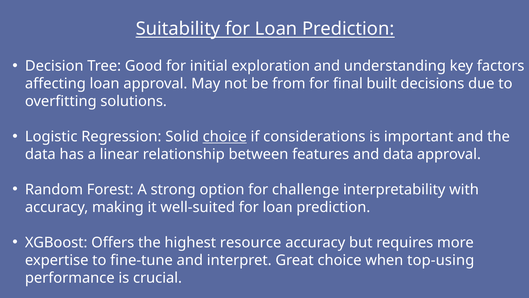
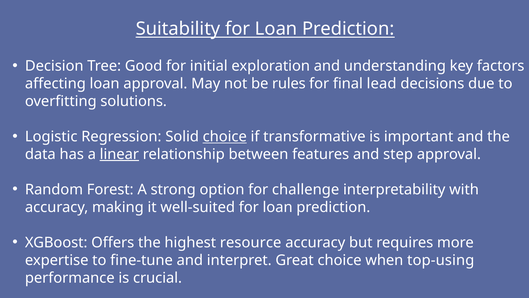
from: from -> rules (289, 84)
built: built -> lead (382, 84)
considerations: considerations -> transformative (314, 136)
linear underline: none -> present (119, 154)
and data: data -> step (398, 154)
